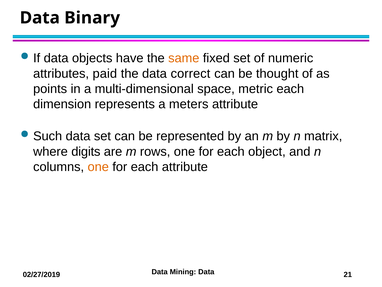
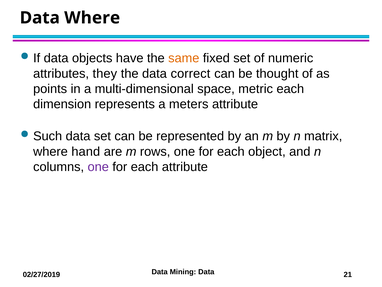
Data Binary: Binary -> Where (92, 18)
paid: paid -> they (105, 73)
digits: digits -> hand (86, 151)
one colour: orange -> purple (98, 167)
